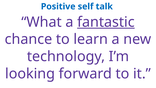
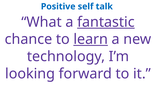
learn underline: none -> present (91, 39)
